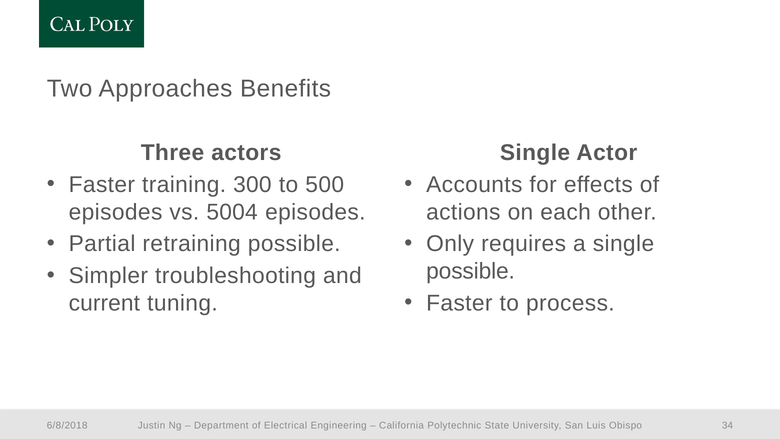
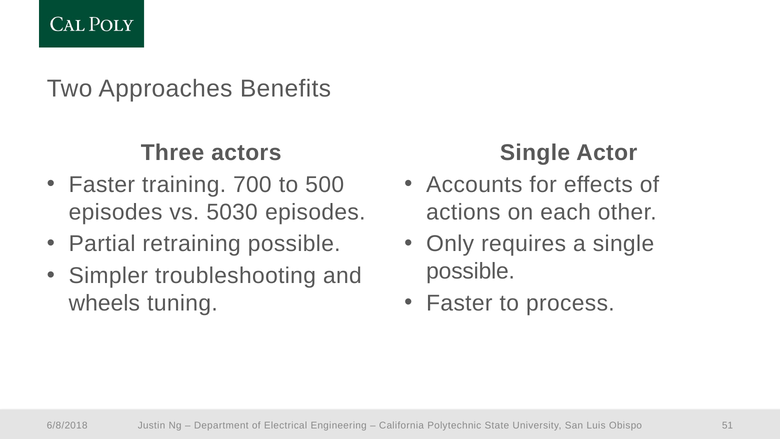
300: 300 -> 700 (252, 185)
5004: 5004 -> 5030 (232, 212)
current: current -> wheels (104, 303)
34: 34 -> 51 (728, 425)
